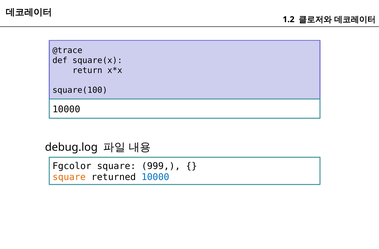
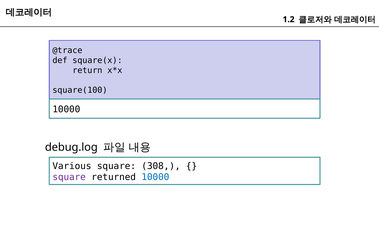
Fgcolor: Fgcolor -> Various (72, 166)
999: 999 -> 308 (161, 166)
square colour: orange -> purple (69, 177)
